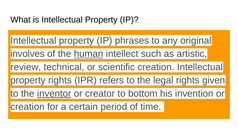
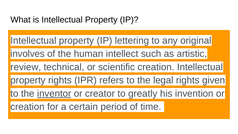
phrases: phrases -> lettering (132, 41)
human underline: present -> none (89, 54)
bottom: bottom -> greatly (143, 93)
